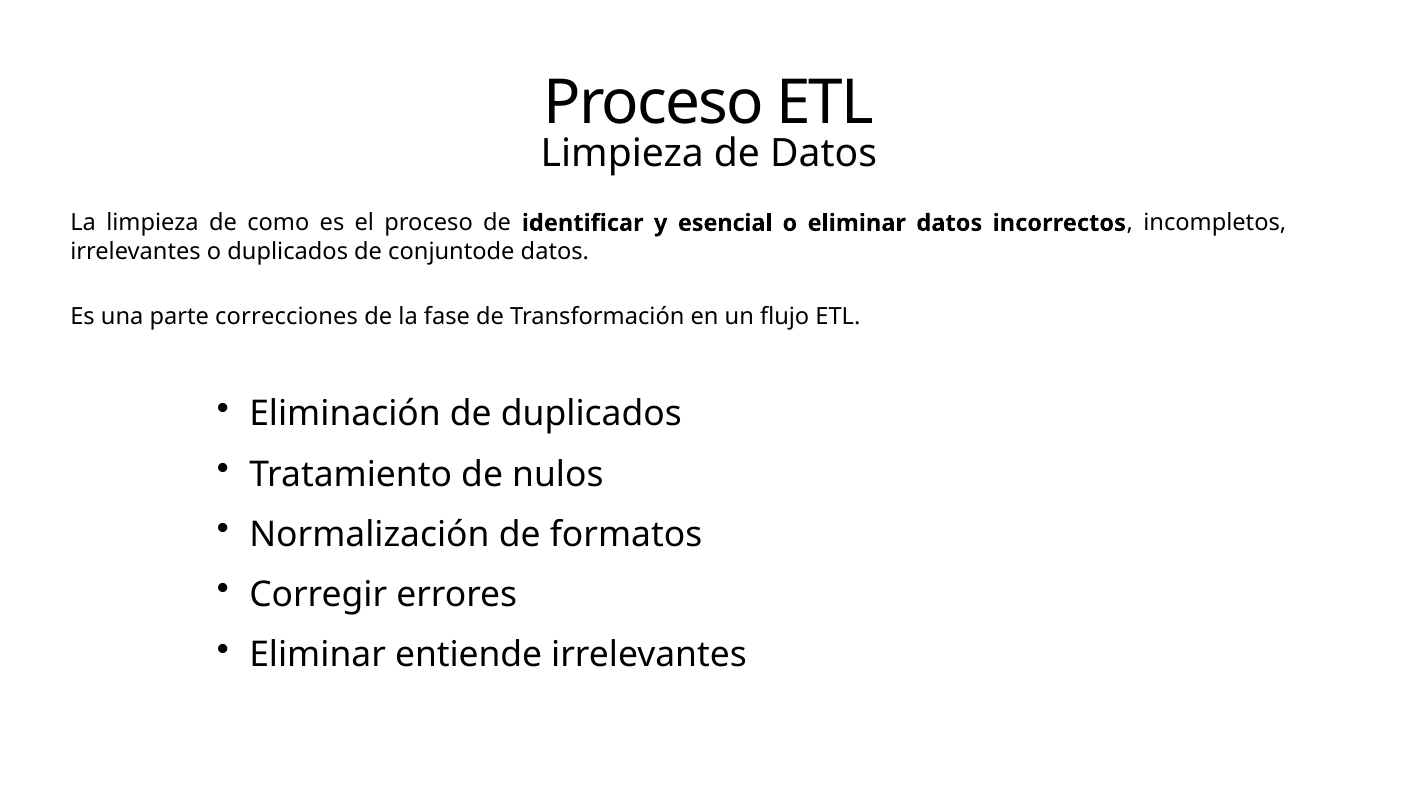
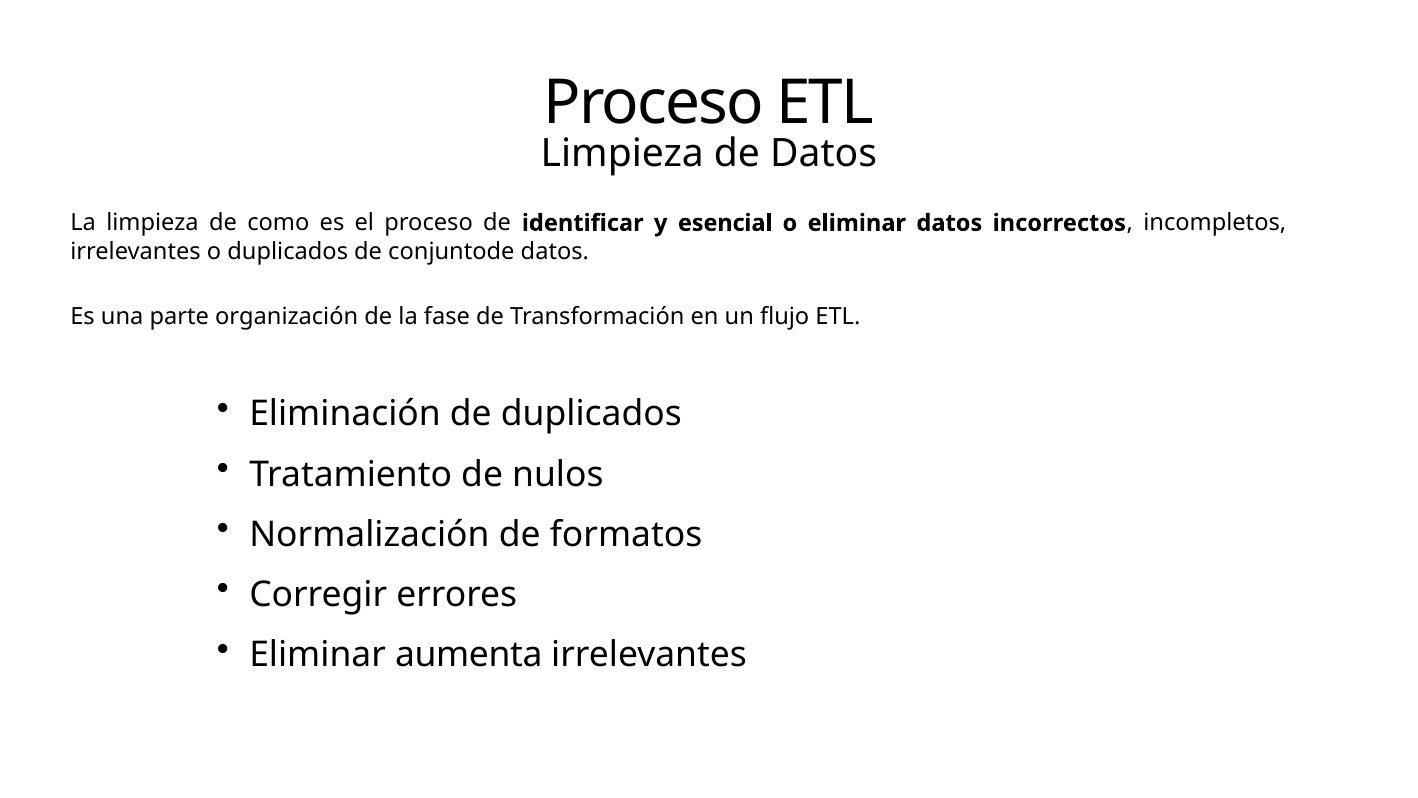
correcciones: correcciones -> organización (287, 317)
entiende: entiende -> aumenta (469, 655)
